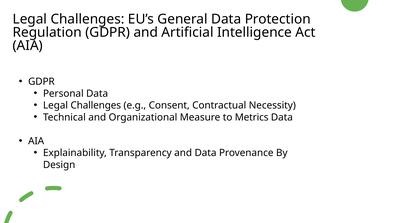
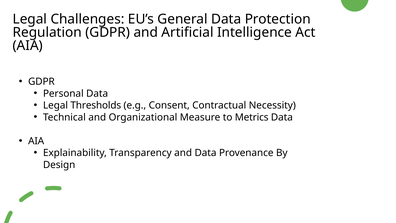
Challenges: Challenges -> Thresholds (96, 105)
